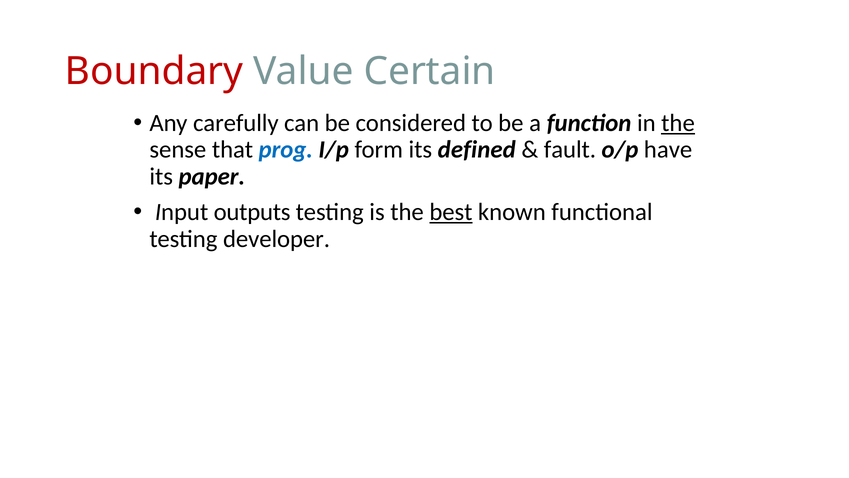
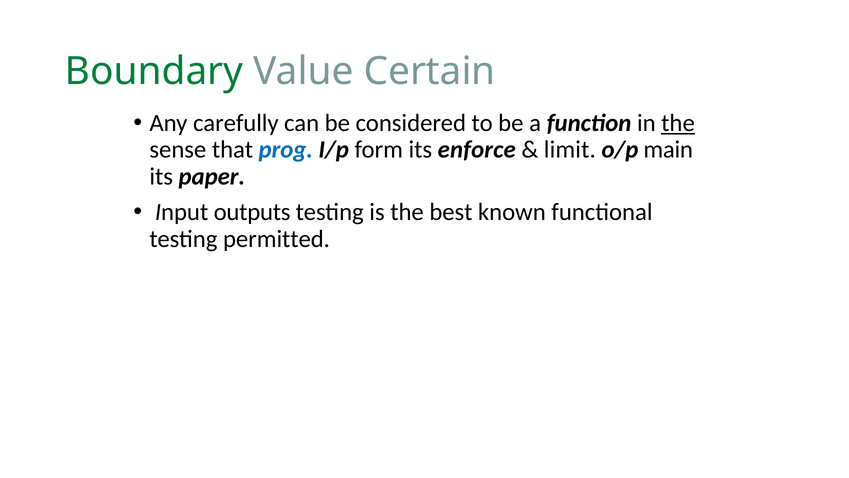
Boundary colour: red -> green (154, 71)
defined: defined -> enforce (477, 150)
fault: fault -> limit (570, 150)
have: have -> main (668, 150)
best underline: present -> none (451, 212)
developer: developer -> permitted (277, 239)
